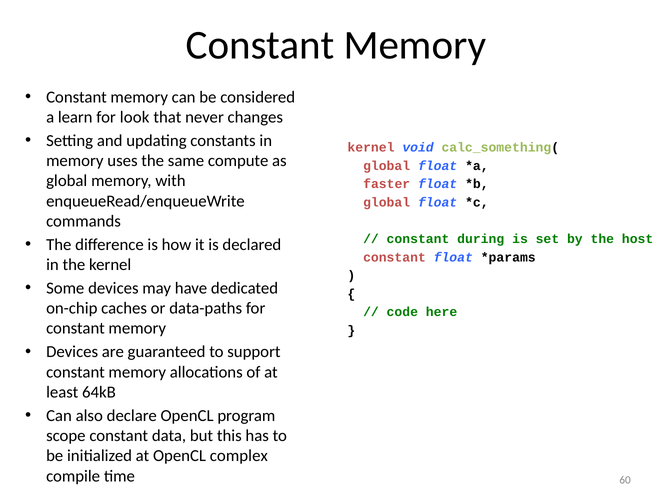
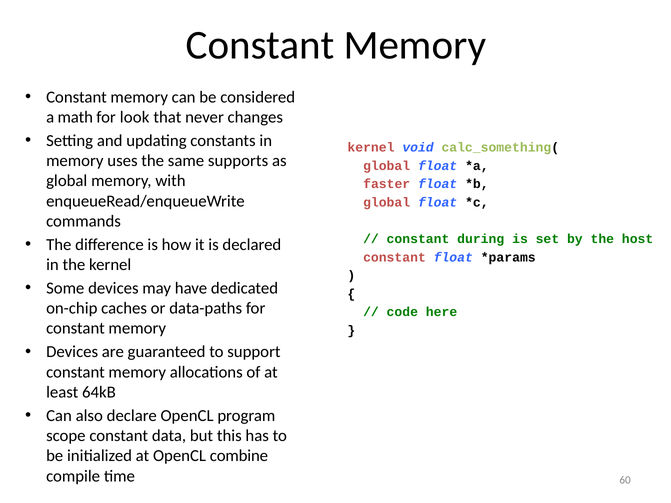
learn: learn -> math (75, 117)
compute: compute -> supports (238, 161)
complex: complex -> combine (239, 456)
